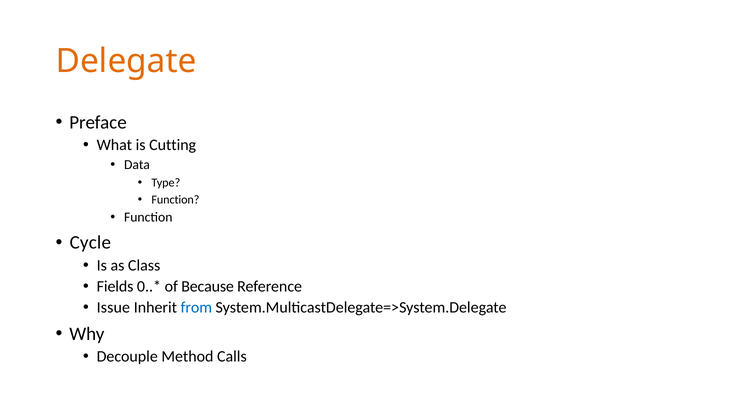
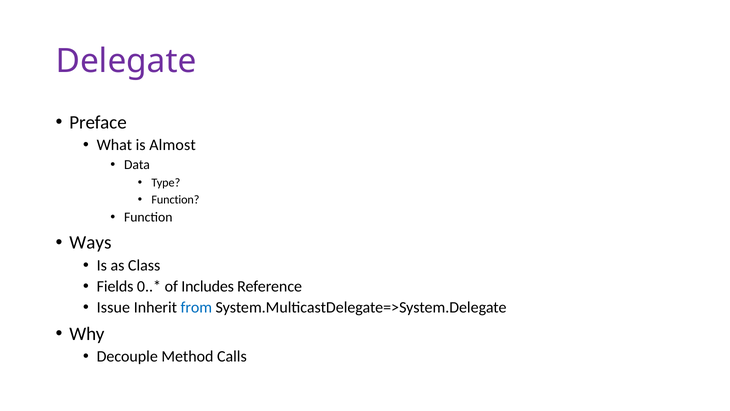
Delegate colour: orange -> purple (126, 61)
Cutting: Cutting -> Almost (173, 145)
Cycle: Cycle -> Ways (90, 242)
Because: Because -> Includes (208, 286)
